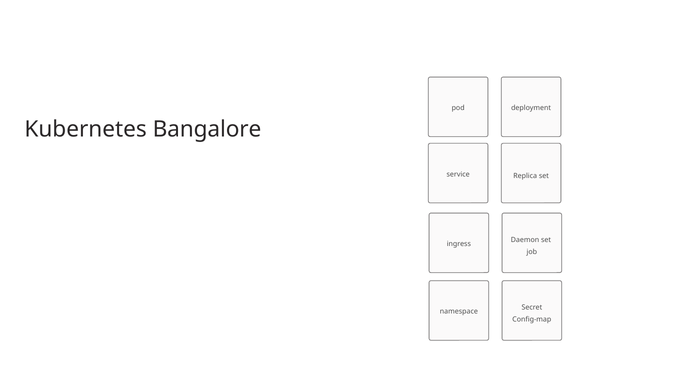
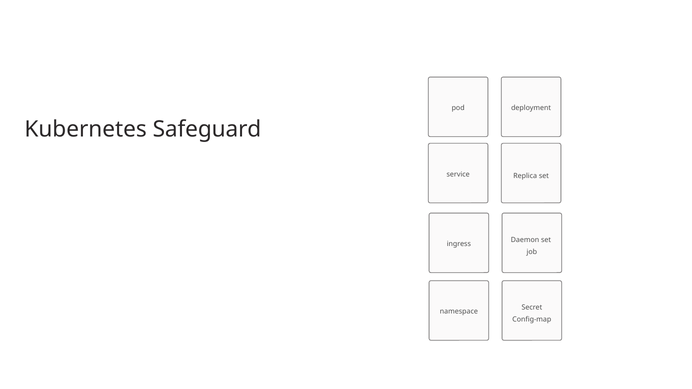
Bangalore: Bangalore -> Safeguard (207, 130)
